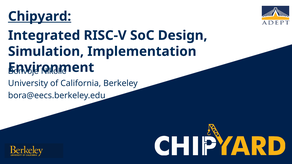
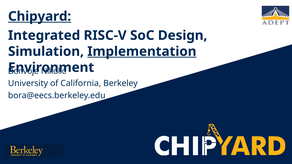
Implementation underline: none -> present (142, 52)
